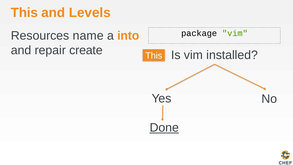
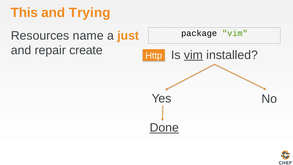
Levels: Levels -> Trying (90, 13)
into: into -> just (128, 36)
vim underline: none -> present (193, 55)
This: This -> Http (154, 56)
